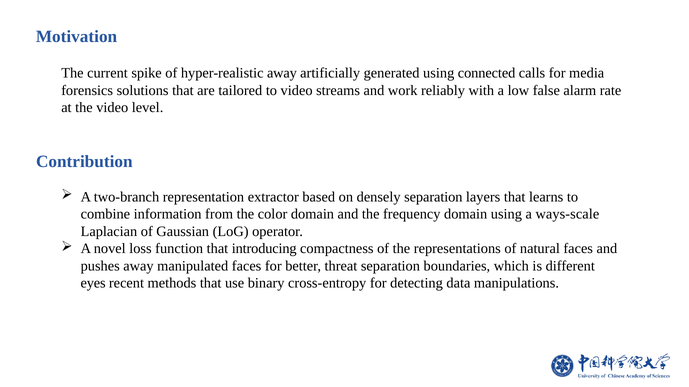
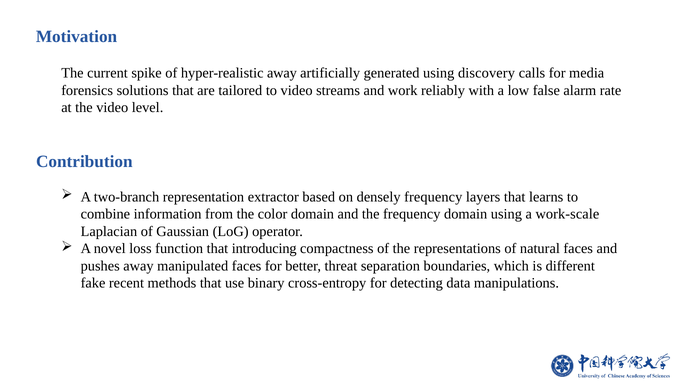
connected: connected -> discovery (486, 73)
densely separation: separation -> frequency (433, 197)
ways-scale: ways-scale -> work-scale (567, 215)
eyes: eyes -> fake (93, 283)
